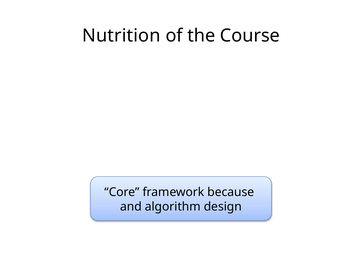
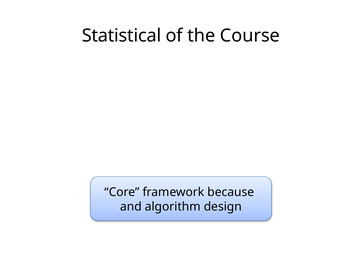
Nutrition: Nutrition -> Statistical (121, 36)
